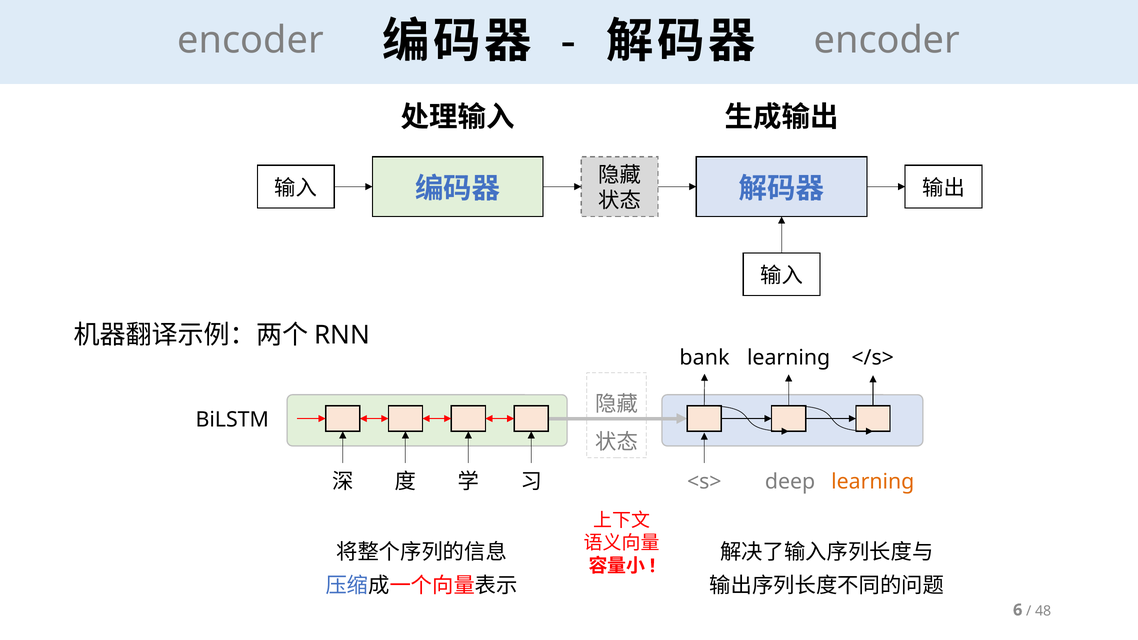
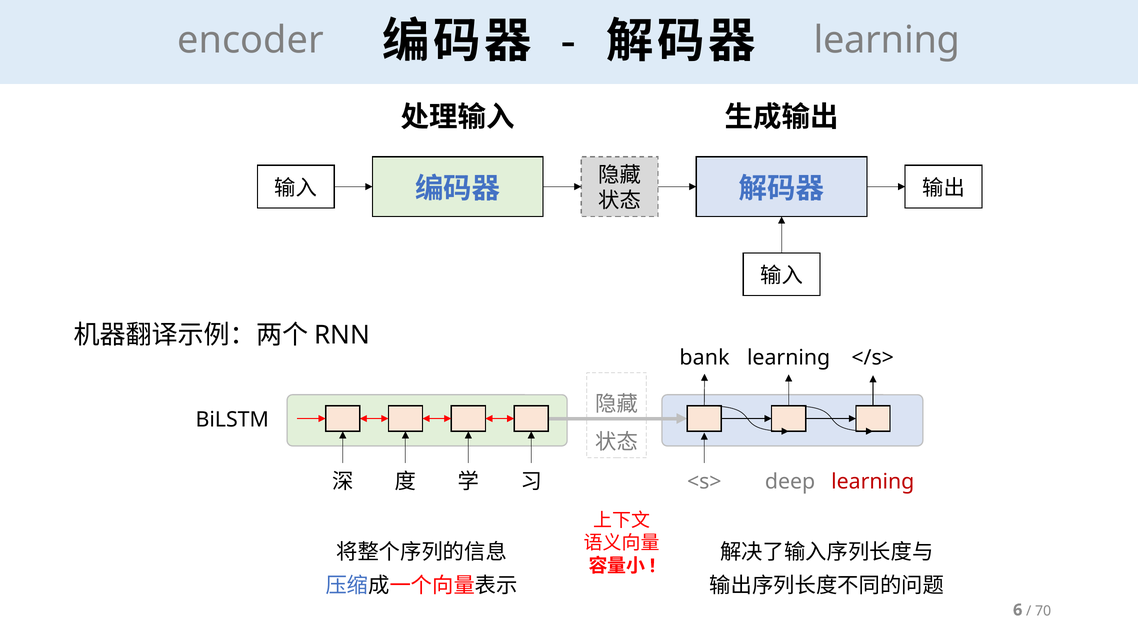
encoder encoder: encoder -> learning (887, 40)
learning colour: orange -> red (873, 482)
48: 48 -> 70 (1043, 611)
